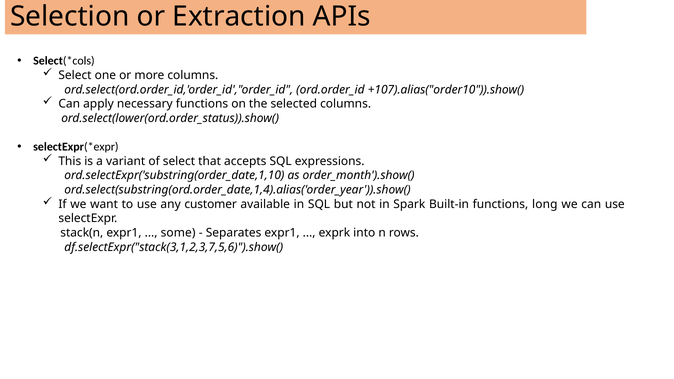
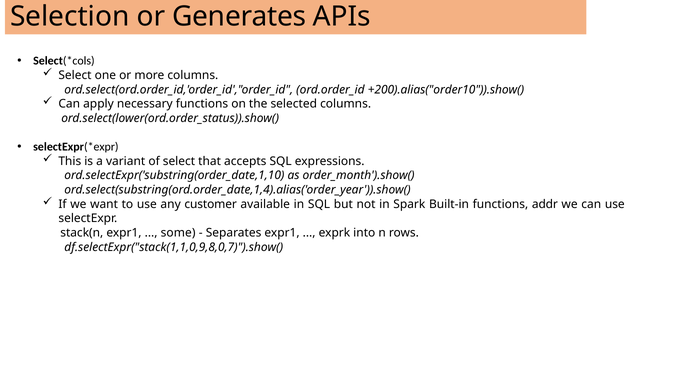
Extraction: Extraction -> Generates (239, 16)
+107).alias("order10")).show(: +107).alias("order10")).show( -> +200).alias("order10")).show( (446, 90)
long: long -> addr (545, 204)
df.selectExpr("stack(3,1,2,3,7,5,6)").show(: df.selectExpr("stack(3,1,2,3,7,5,6)").show( -> df.selectExpr("stack(1,1,0,9,8,0,7)").show( (174, 247)
